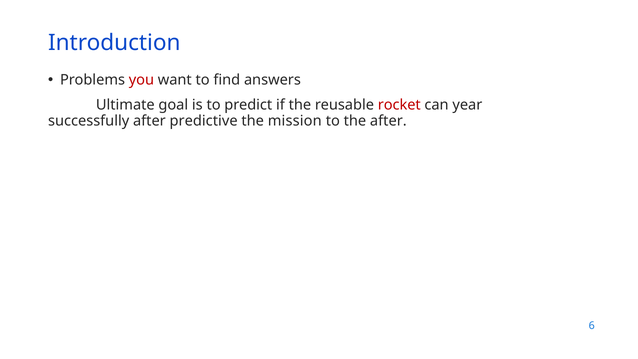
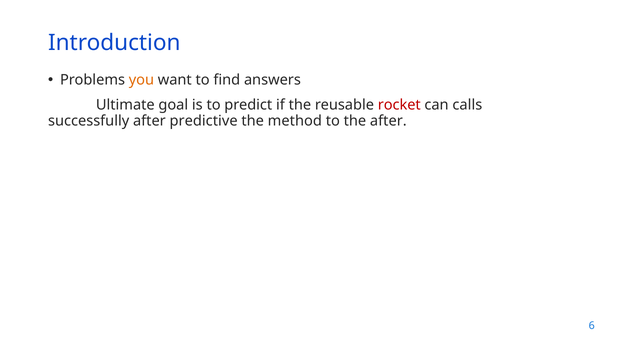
you colour: red -> orange (141, 80)
year: year -> calls (467, 105)
mission: mission -> method (295, 121)
